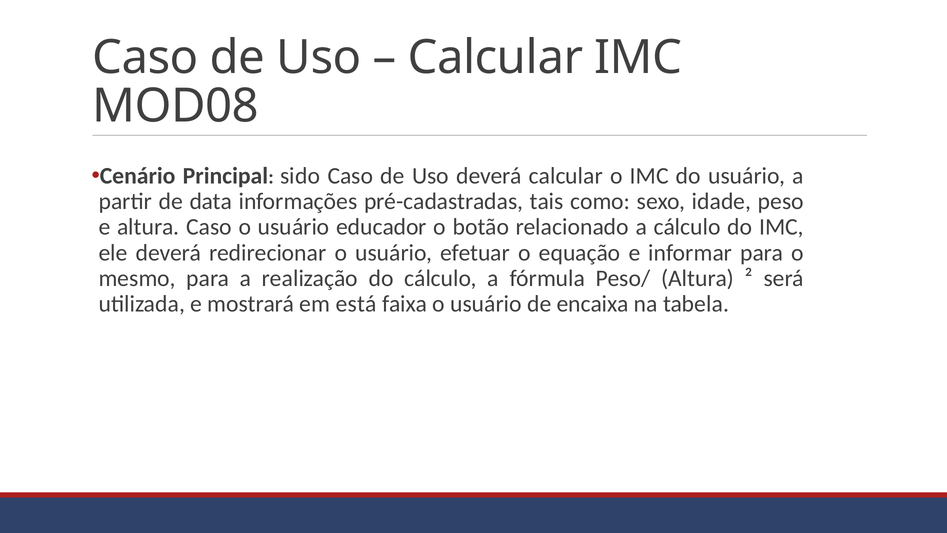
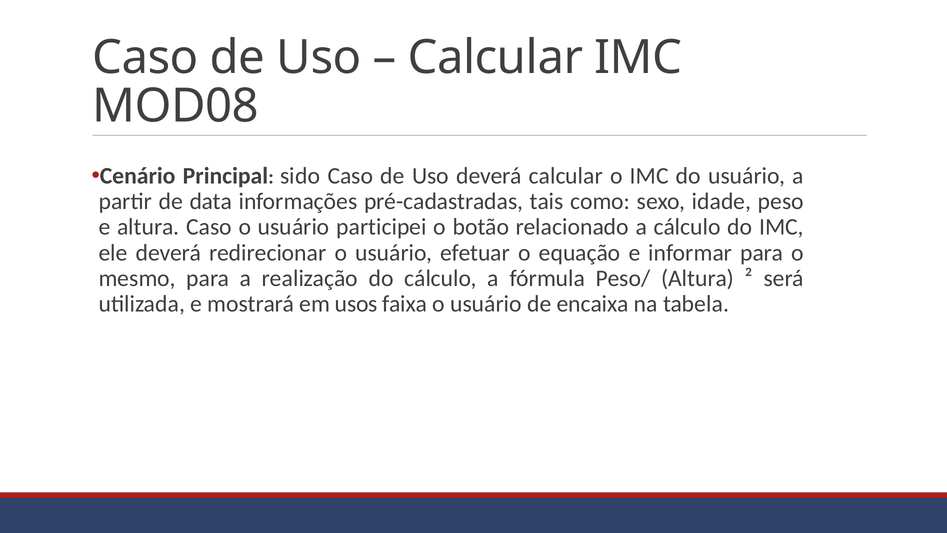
educador: educador -> participei (381, 227)
está: está -> usos (356, 304)
